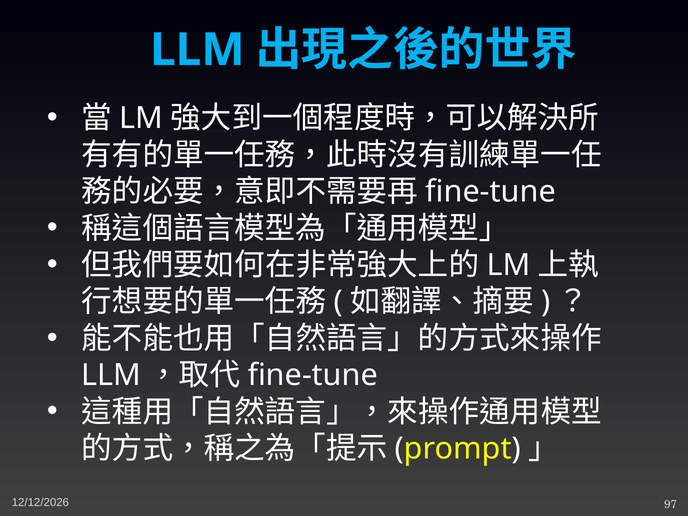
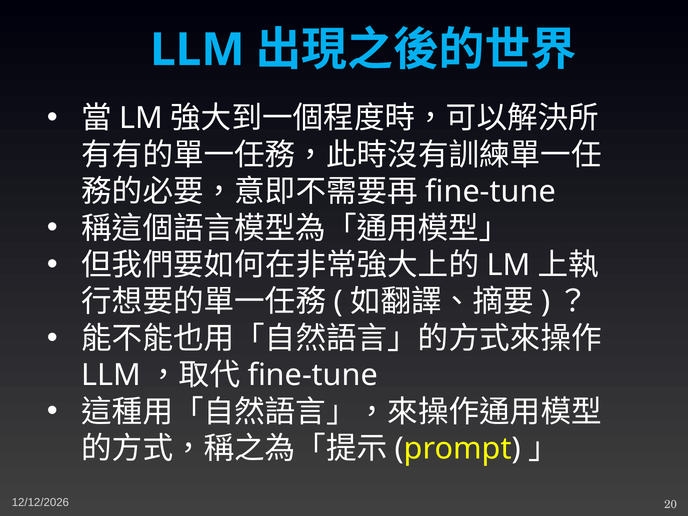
97: 97 -> 20 (671, 505)
